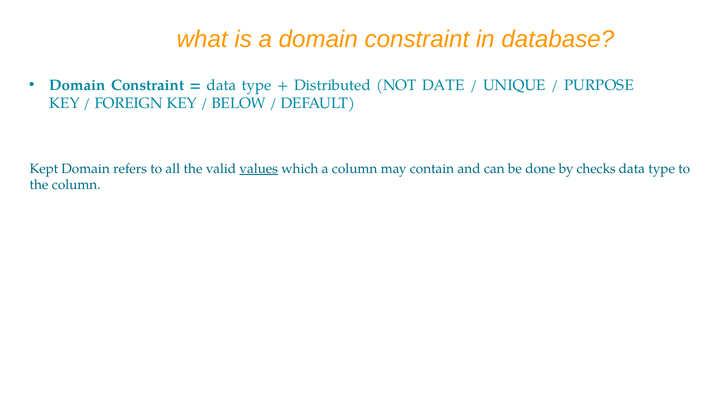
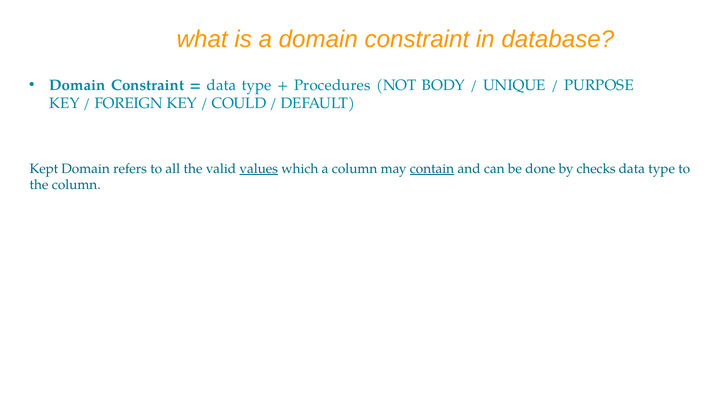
Distributed: Distributed -> Procedures (332, 85)
DATE: DATE -> BODY (443, 85)
BELOW: BELOW -> COULD (239, 103)
contain underline: none -> present (432, 169)
